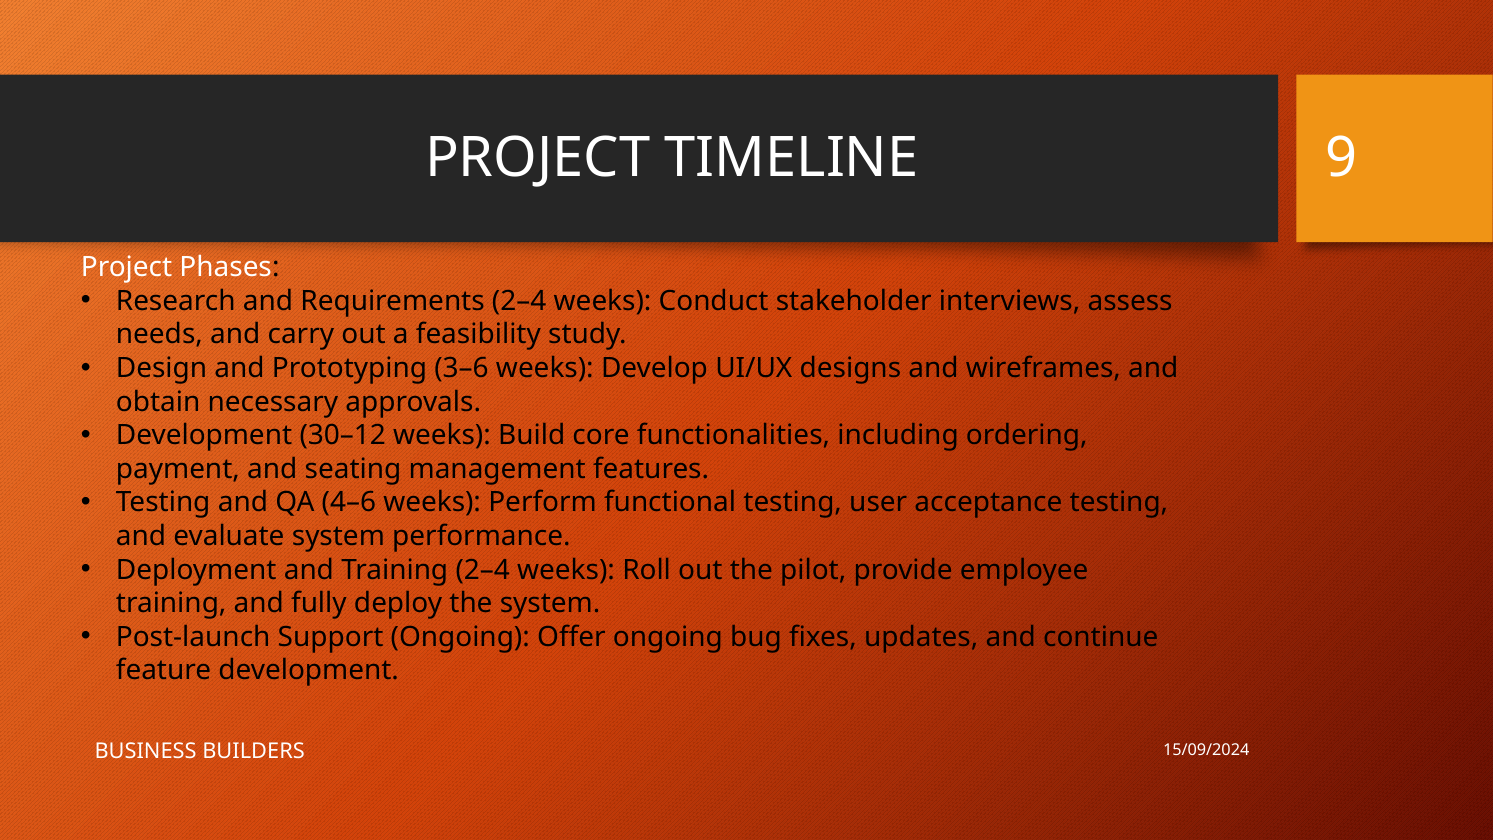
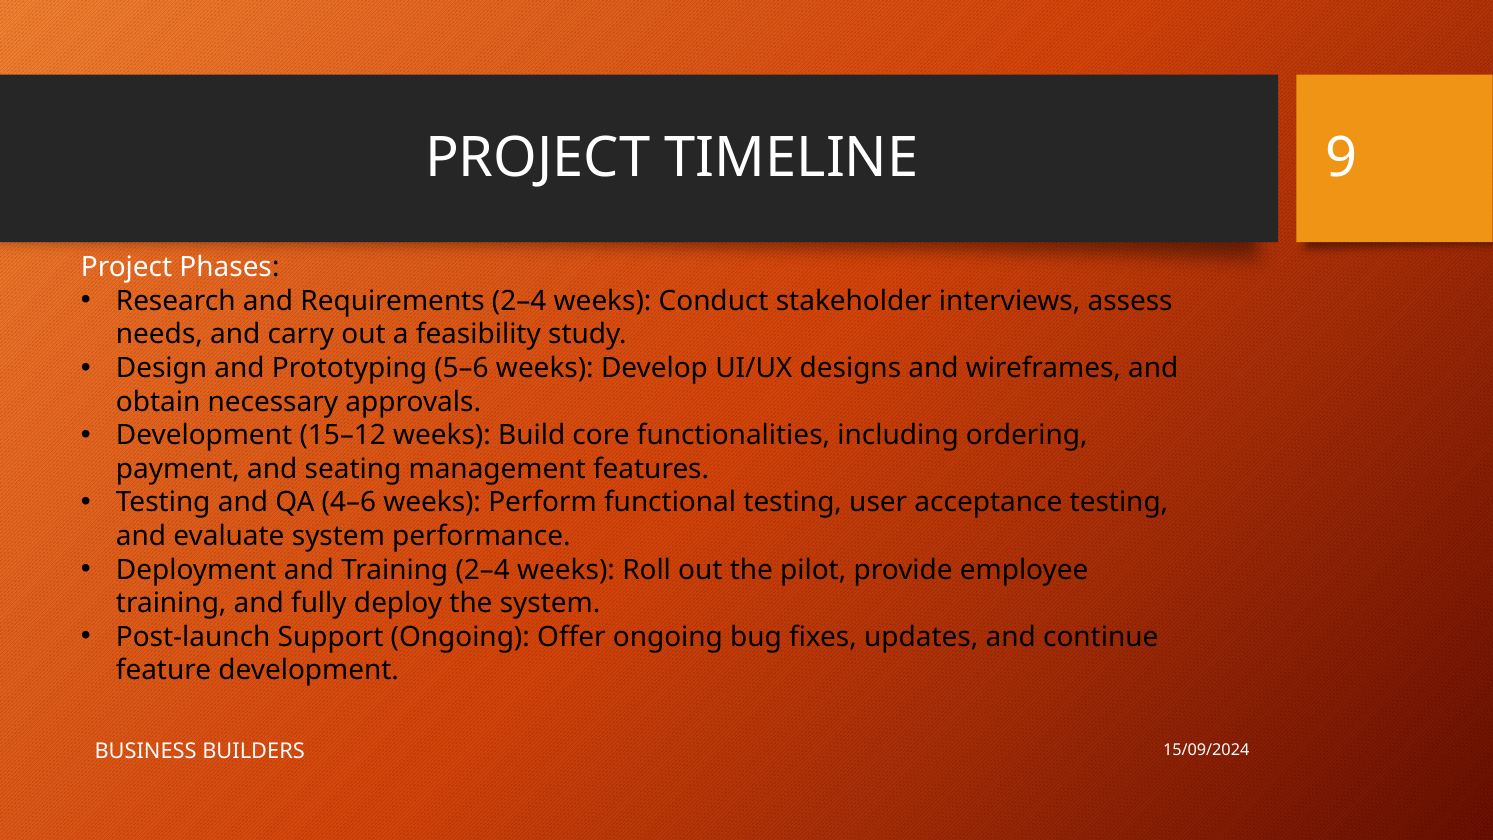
3–6: 3–6 -> 5–6 (462, 368)
30–12: 30–12 -> 15–12 (343, 435)
